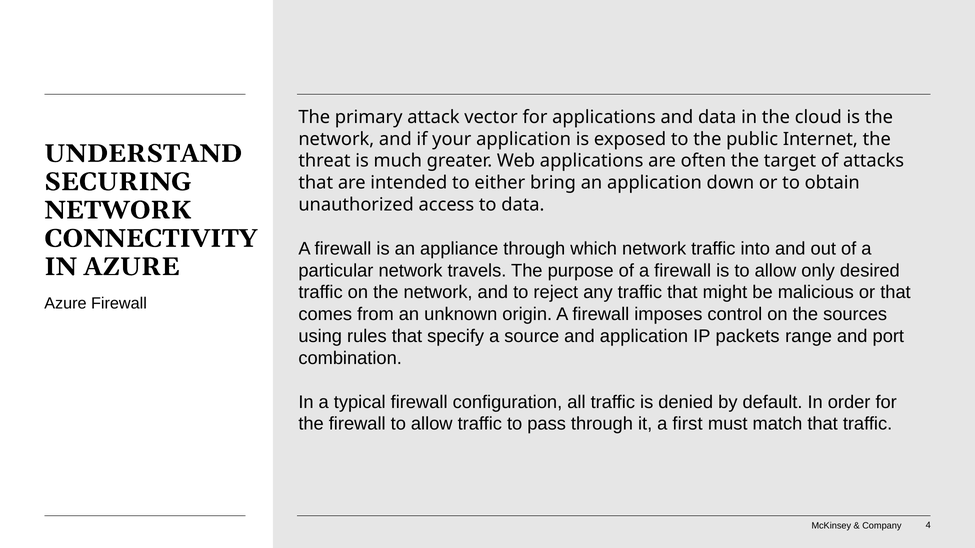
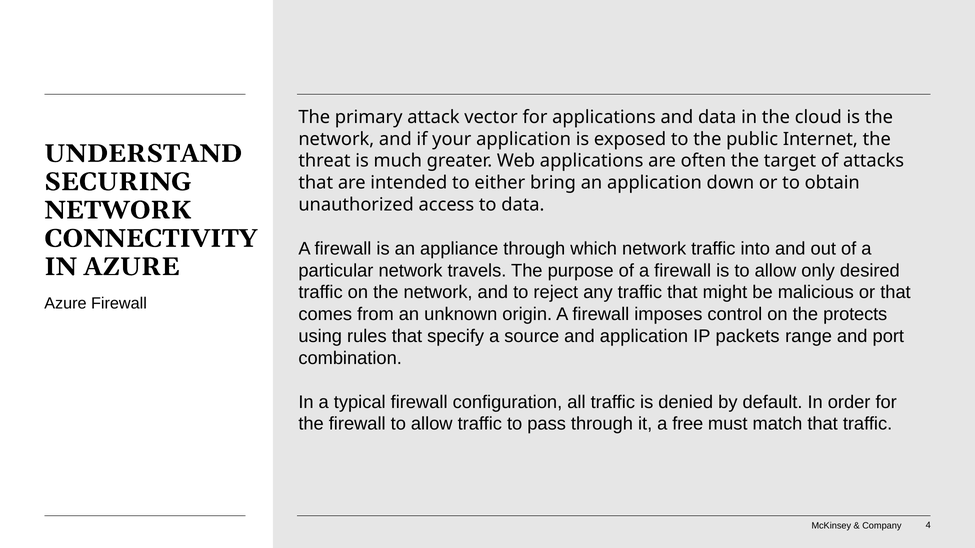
sources: sources -> protects (855, 315)
first: first -> free (688, 424)
